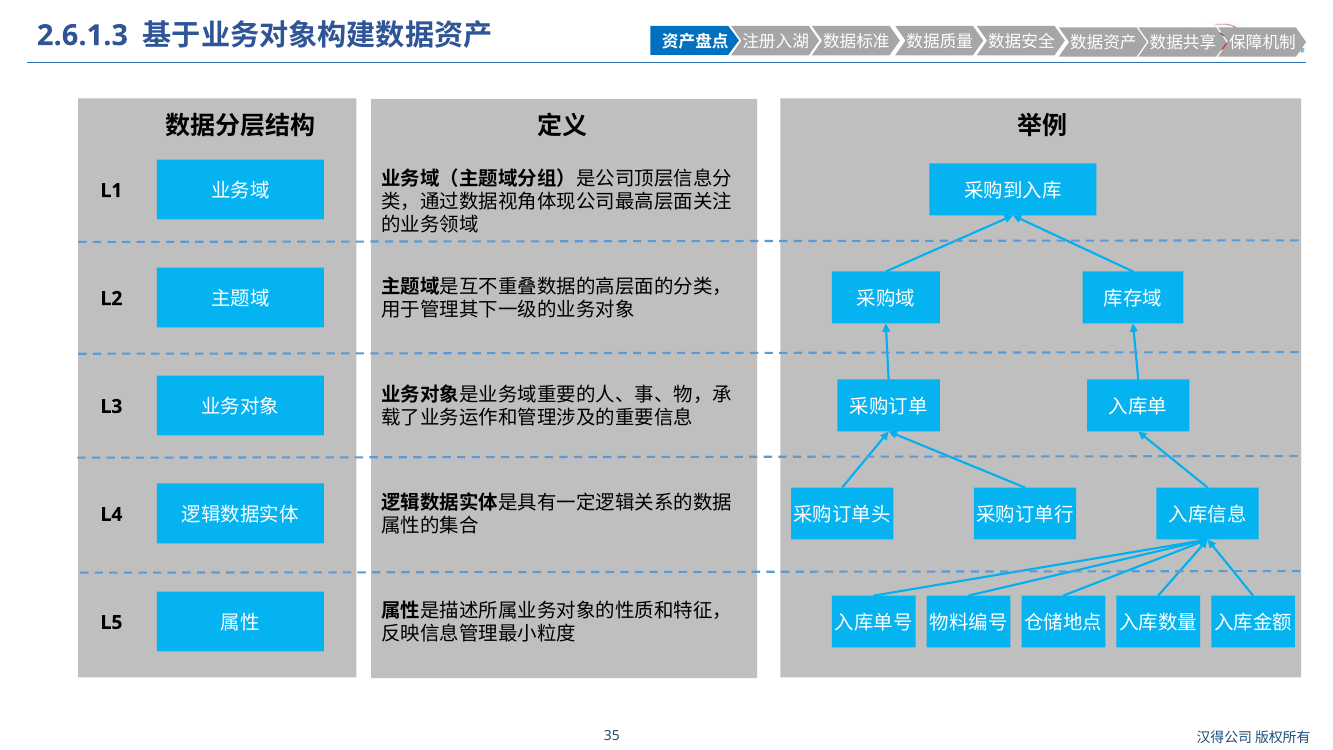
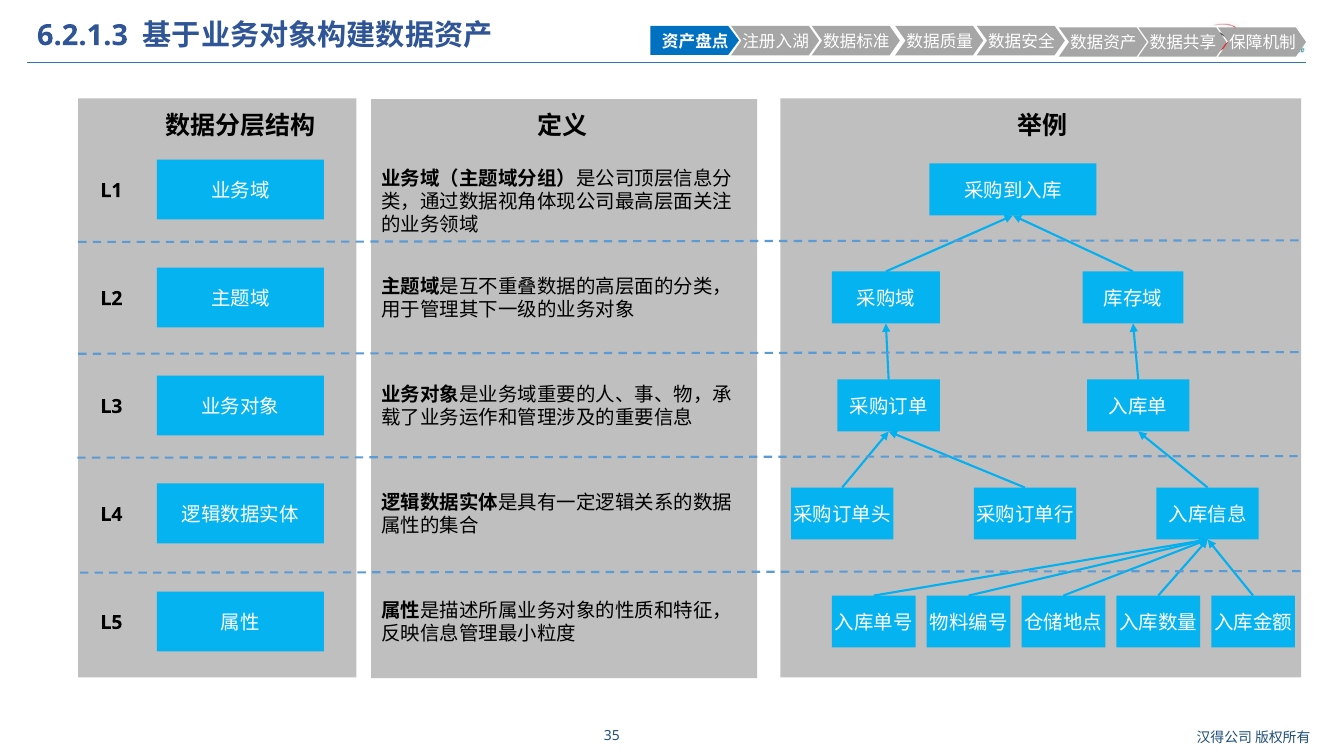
2.6.1.3: 2.6.1.3 -> 6.2.1.3 (83, 35)
